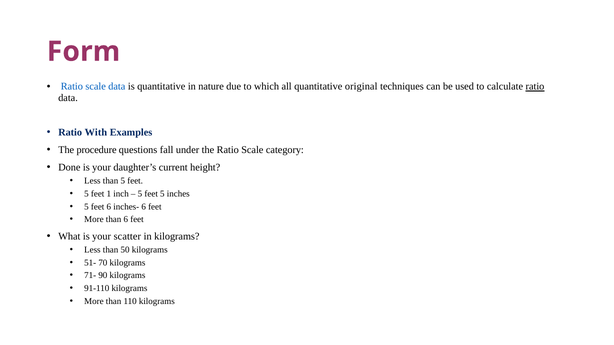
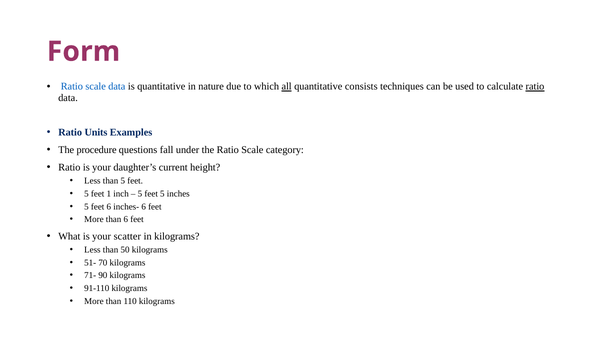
all underline: none -> present (287, 87)
original: original -> consists (361, 87)
With: With -> Units (96, 133)
Done: Done -> Ratio (69, 167)
